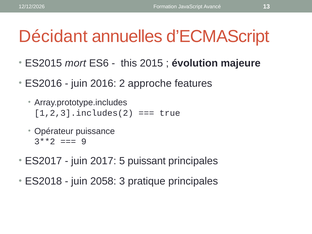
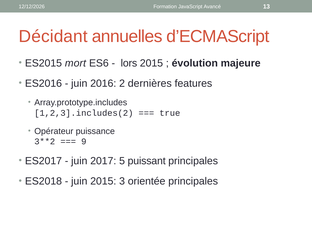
this: this -> lors (129, 63)
approche: approche -> dernières (150, 83)
juin 2058: 2058 -> 2015 (103, 181)
pratique: pratique -> orientée (147, 181)
